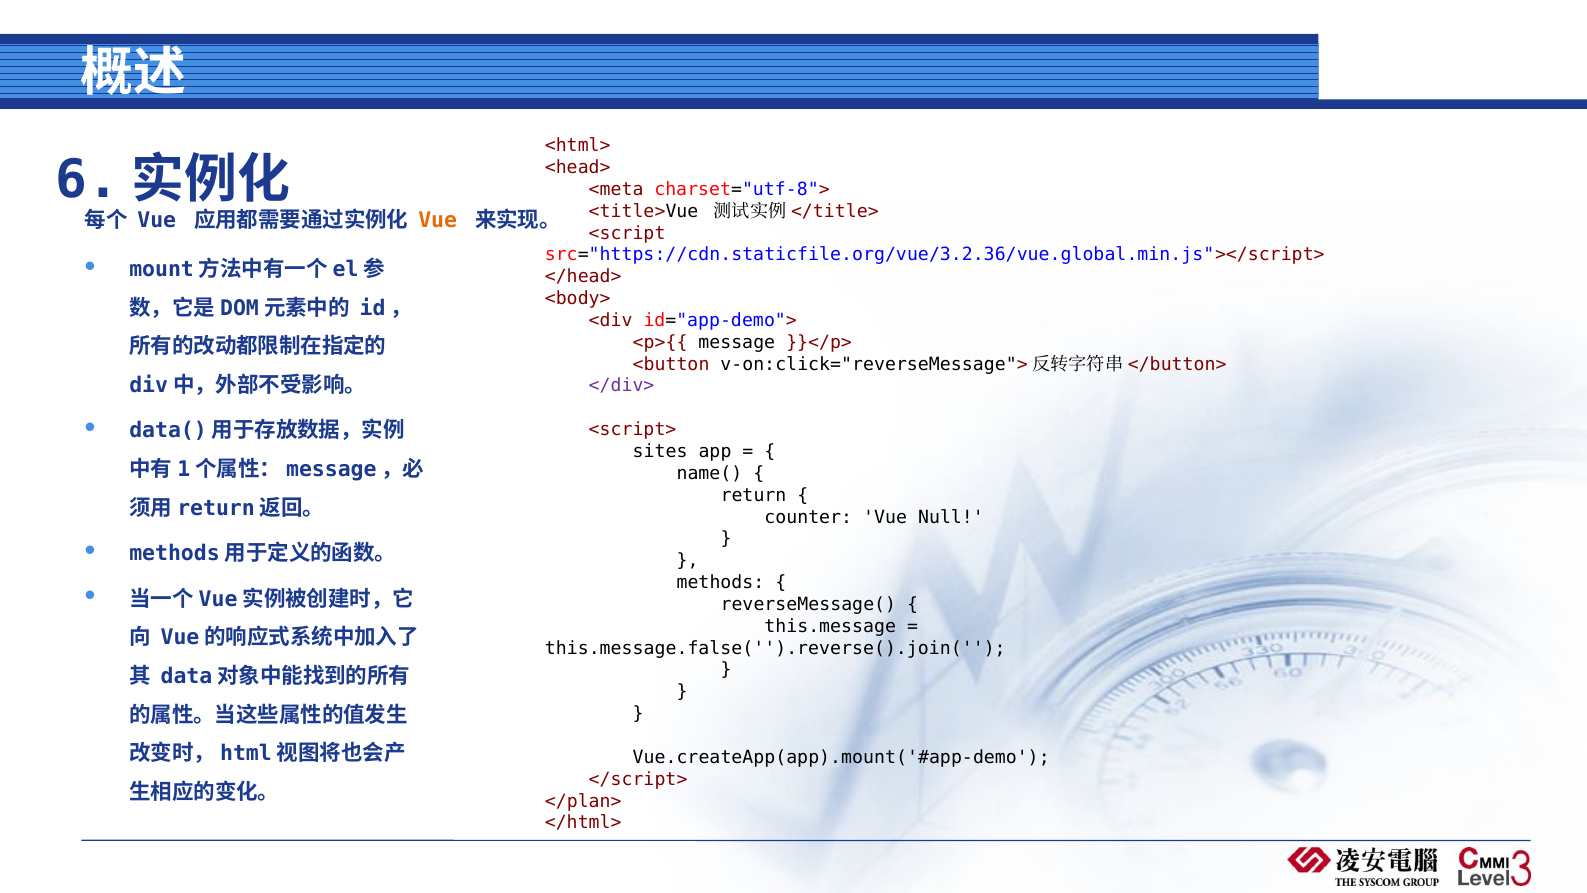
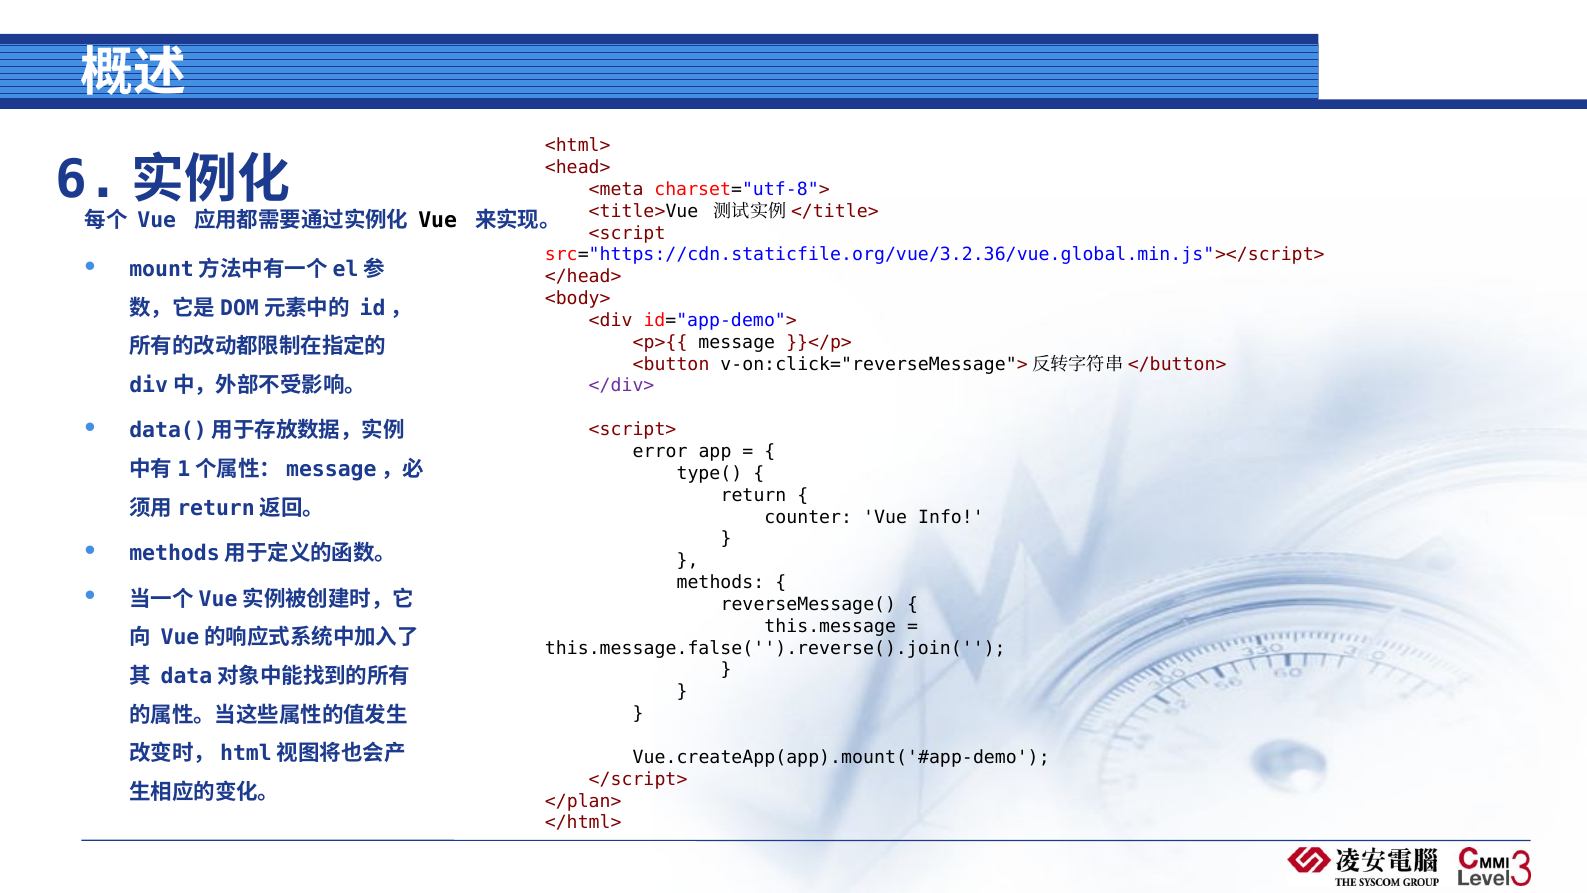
Vue colour: orange -> black (438, 221)
sites: sites -> error (660, 451)
name(: name( -> type( (709, 473)
Null: Null -> Info (951, 517)
